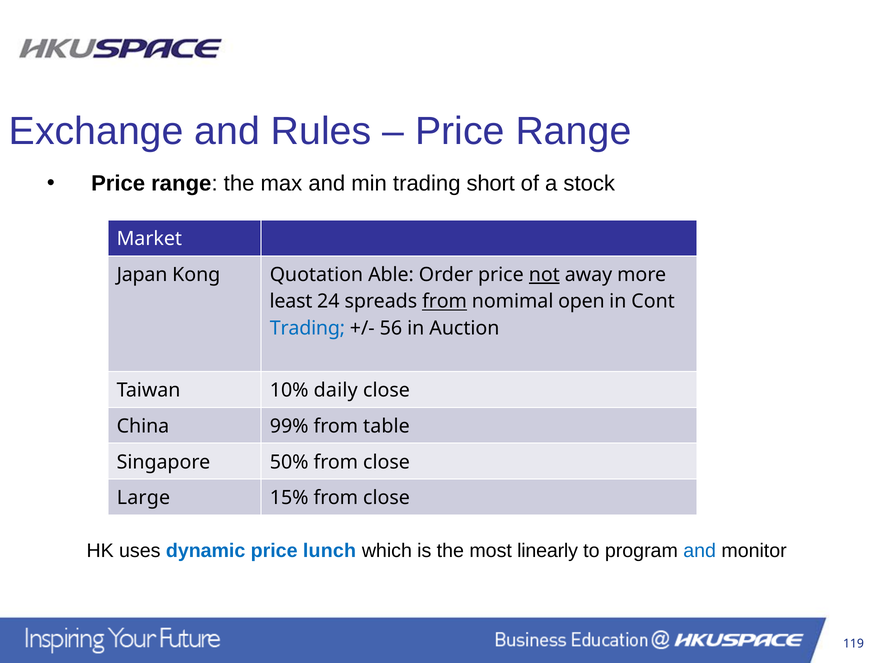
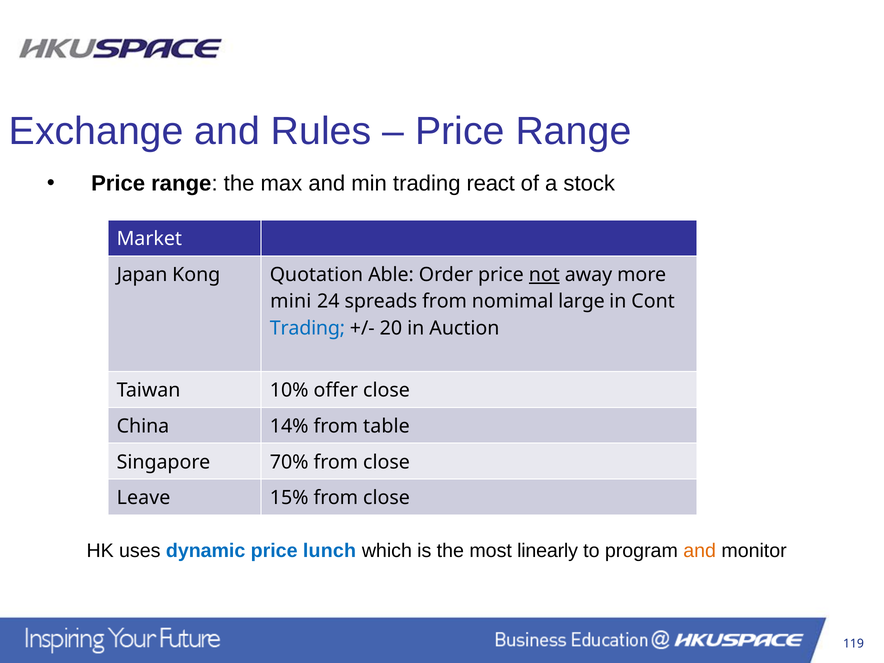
short: short -> react (491, 184)
least: least -> mini (291, 301)
from underline: present -> none (445, 301)
open: open -> large (581, 301)
56: 56 -> 20 (391, 328)
daily: daily -> offer (336, 390)
99%: 99% -> 14% (289, 426)
50%: 50% -> 70% (289, 462)
Large: Large -> Leave (144, 498)
and colour: blue -> orange (700, 551)
